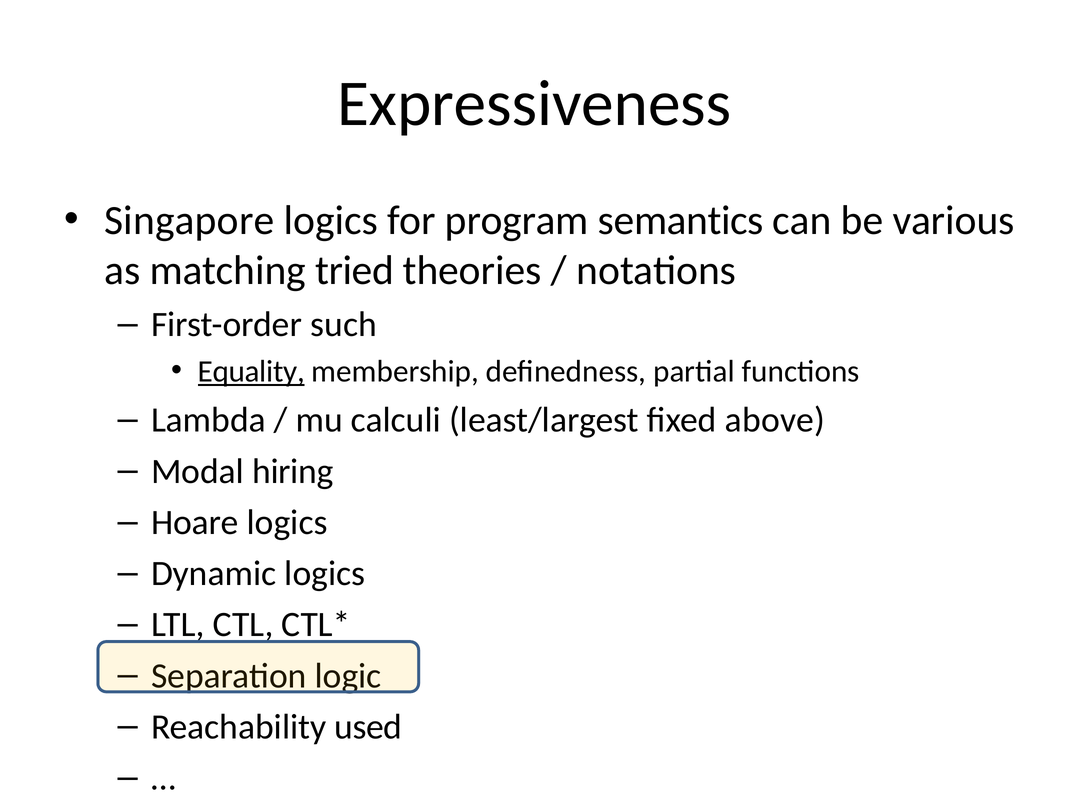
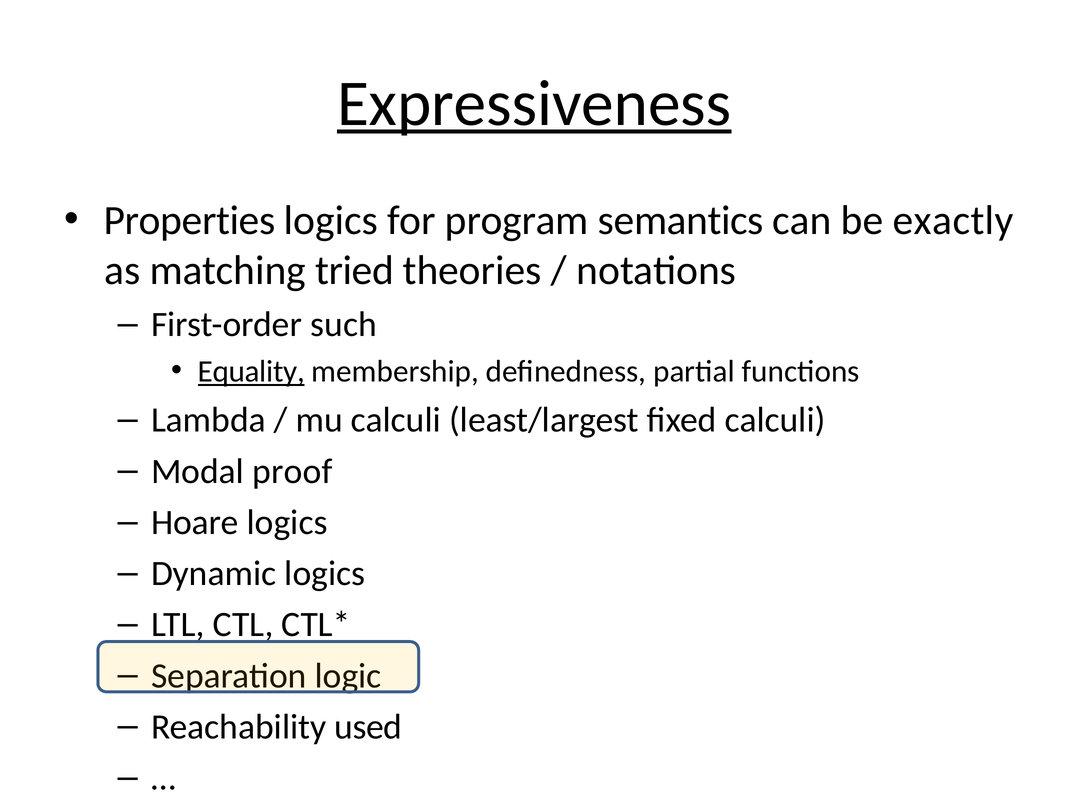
Expressiveness underline: none -> present (534, 103)
Singapore: Singapore -> Properties (190, 220)
various: various -> exactly (953, 220)
fixed above: above -> calculi (775, 420)
hiring: hiring -> proof (292, 471)
